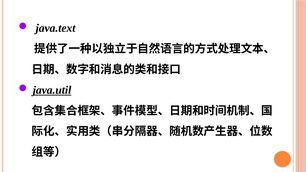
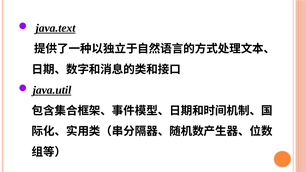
java.text underline: none -> present (56, 28)
